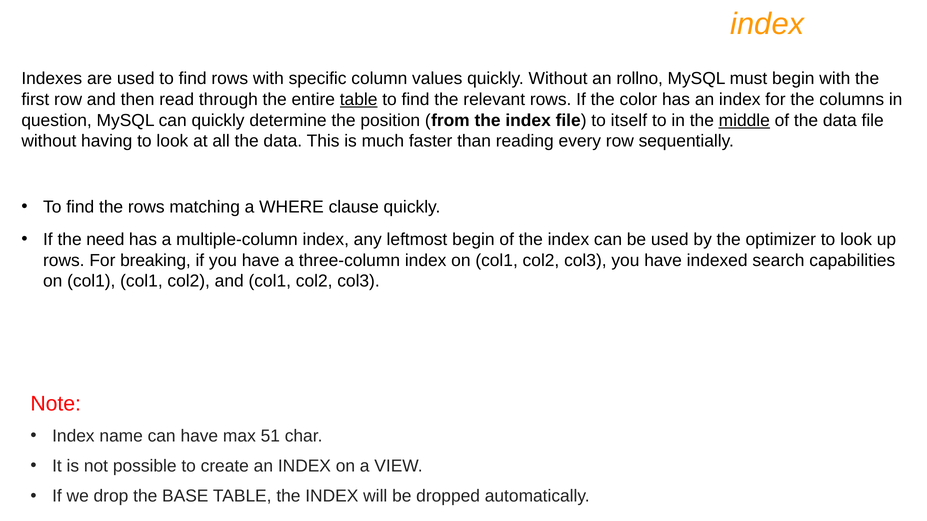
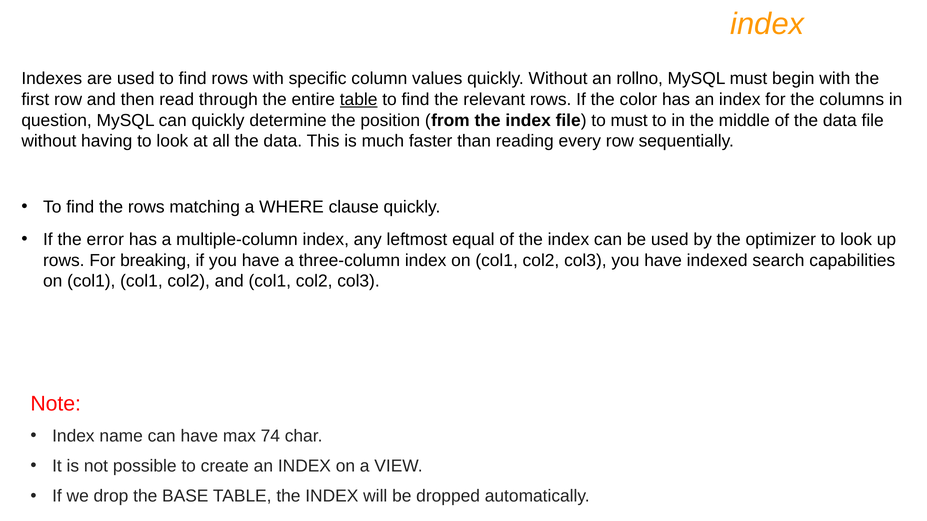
to itself: itself -> must (629, 120)
middle underline: present -> none (744, 120)
need: need -> error (105, 240)
leftmost begin: begin -> equal (473, 240)
51: 51 -> 74 (270, 436)
